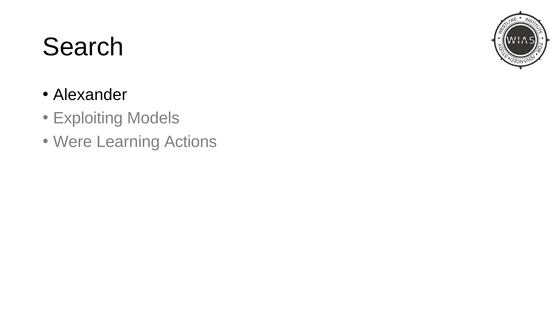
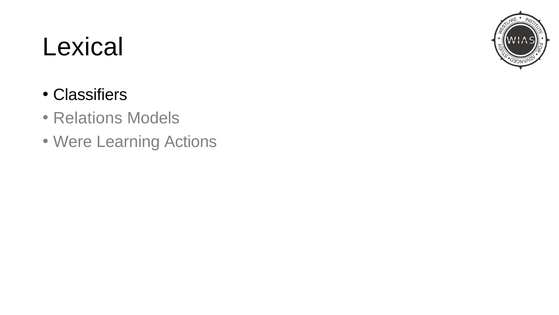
Search: Search -> Lexical (83, 47)
Alexander: Alexander -> Classifiers (90, 95)
Exploiting: Exploiting -> Relations (88, 118)
